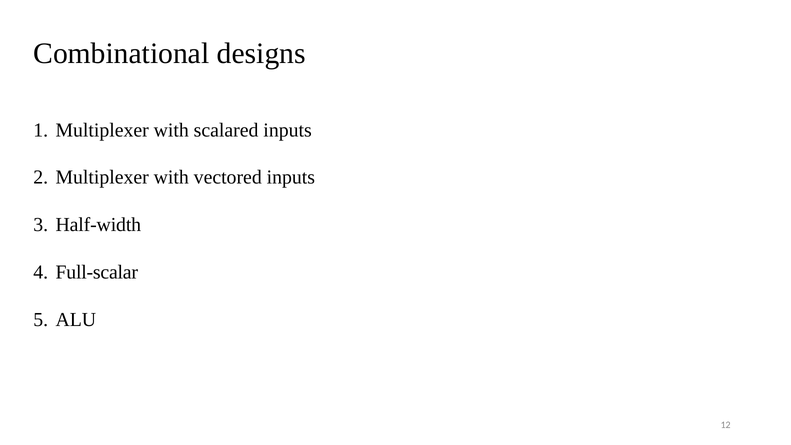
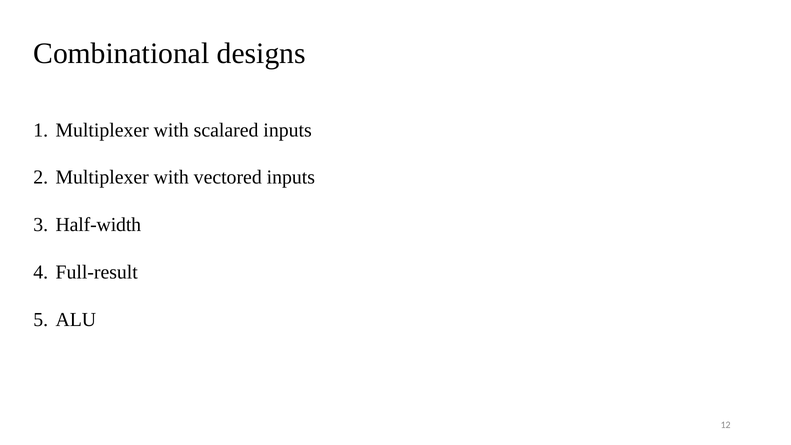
Full-scalar: Full-scalar -> Full-result (97, 272)
